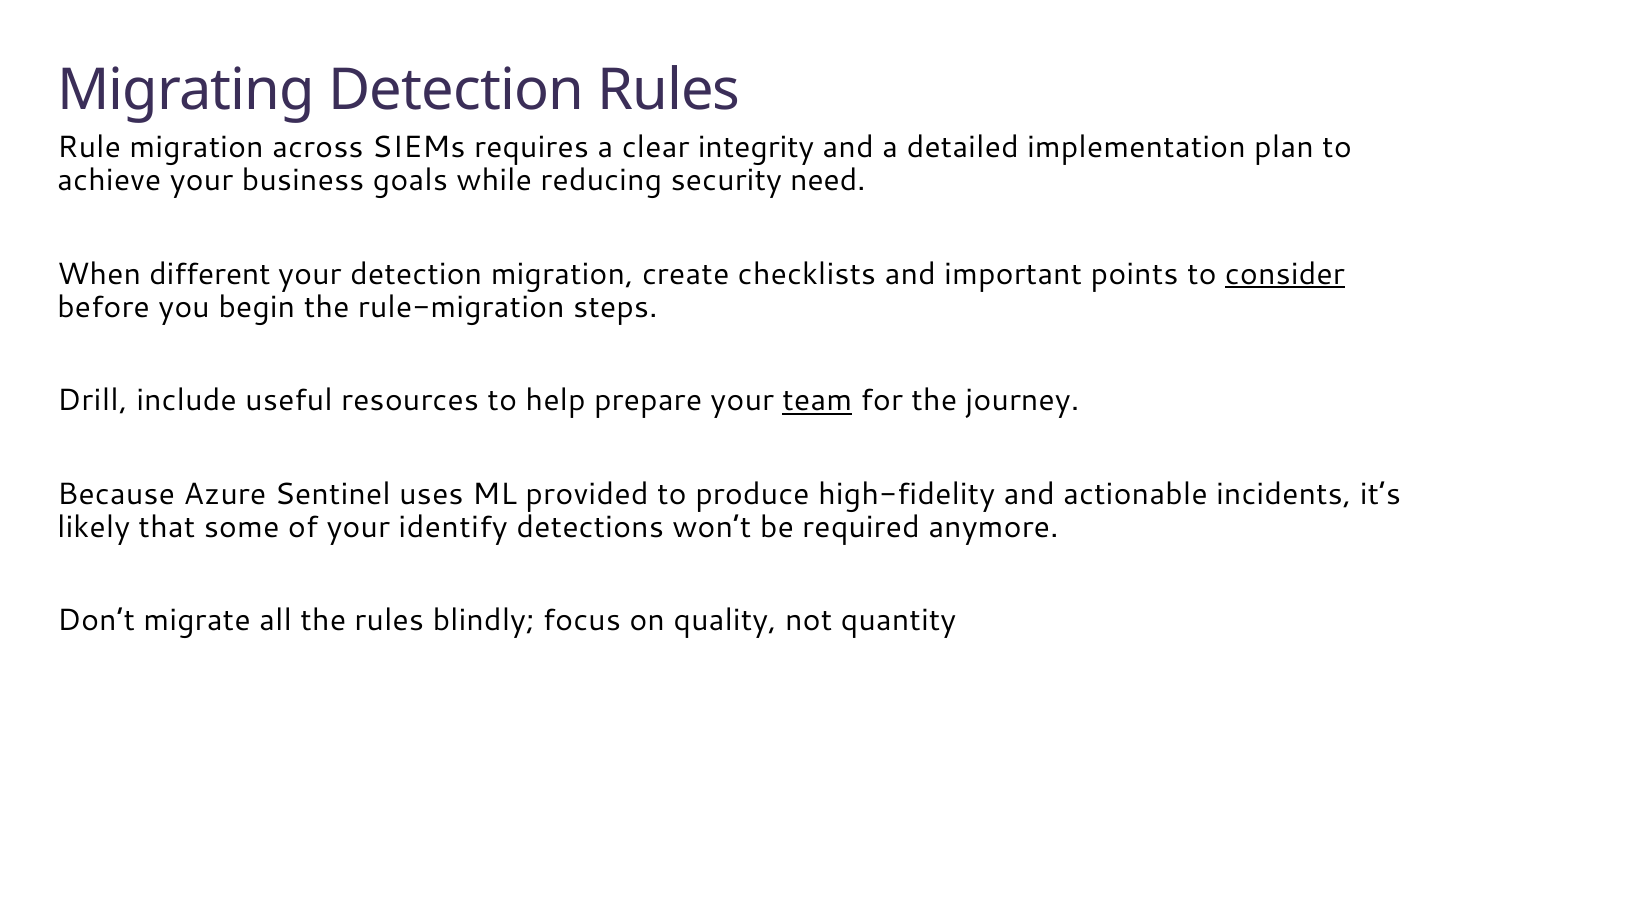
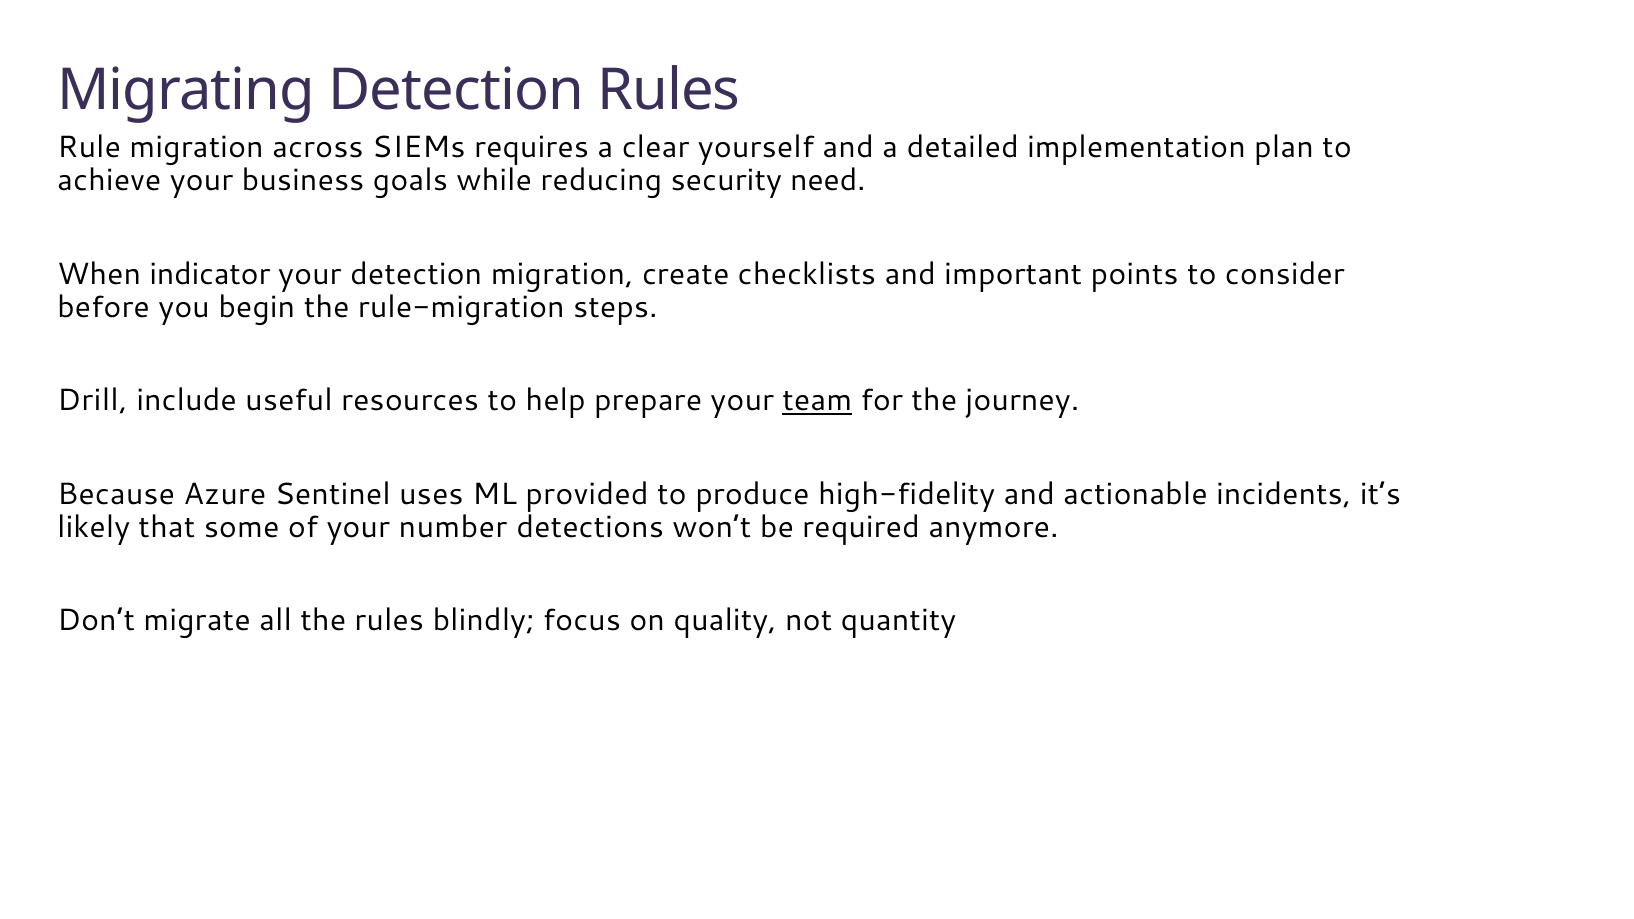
integrity: integrity -> yourself (756, 148)
different: different -> indicator (210, 274)
consider underline: present -> none (1285, 274)
identify: identify -> number (453, 527)
